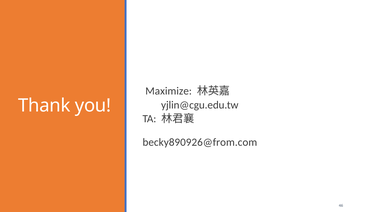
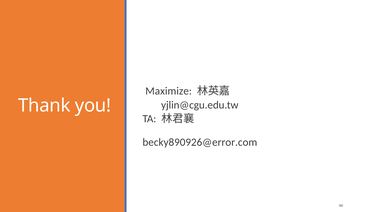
becky890926@from.com: becky890926@from.com -> becky890926@error.com (200, 142)
